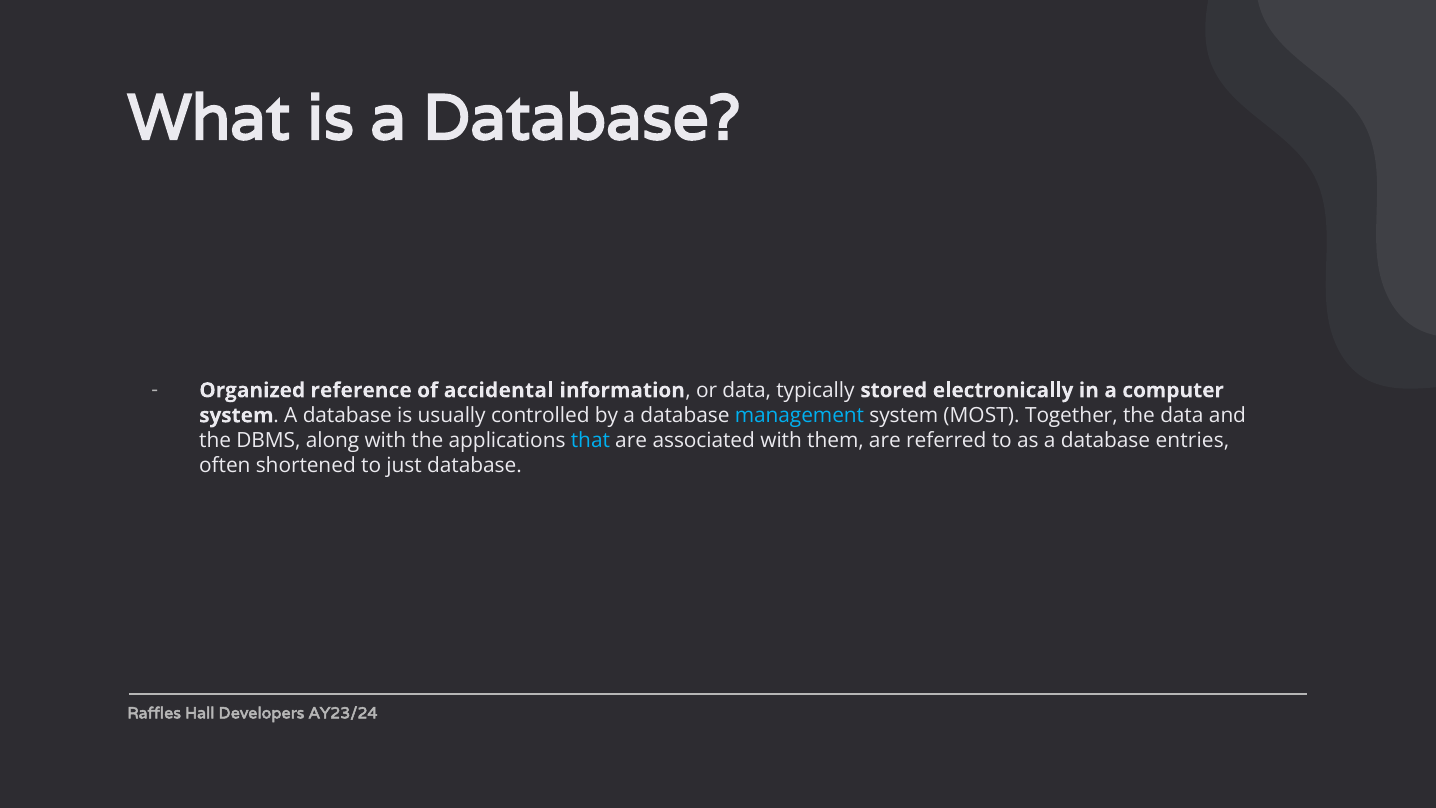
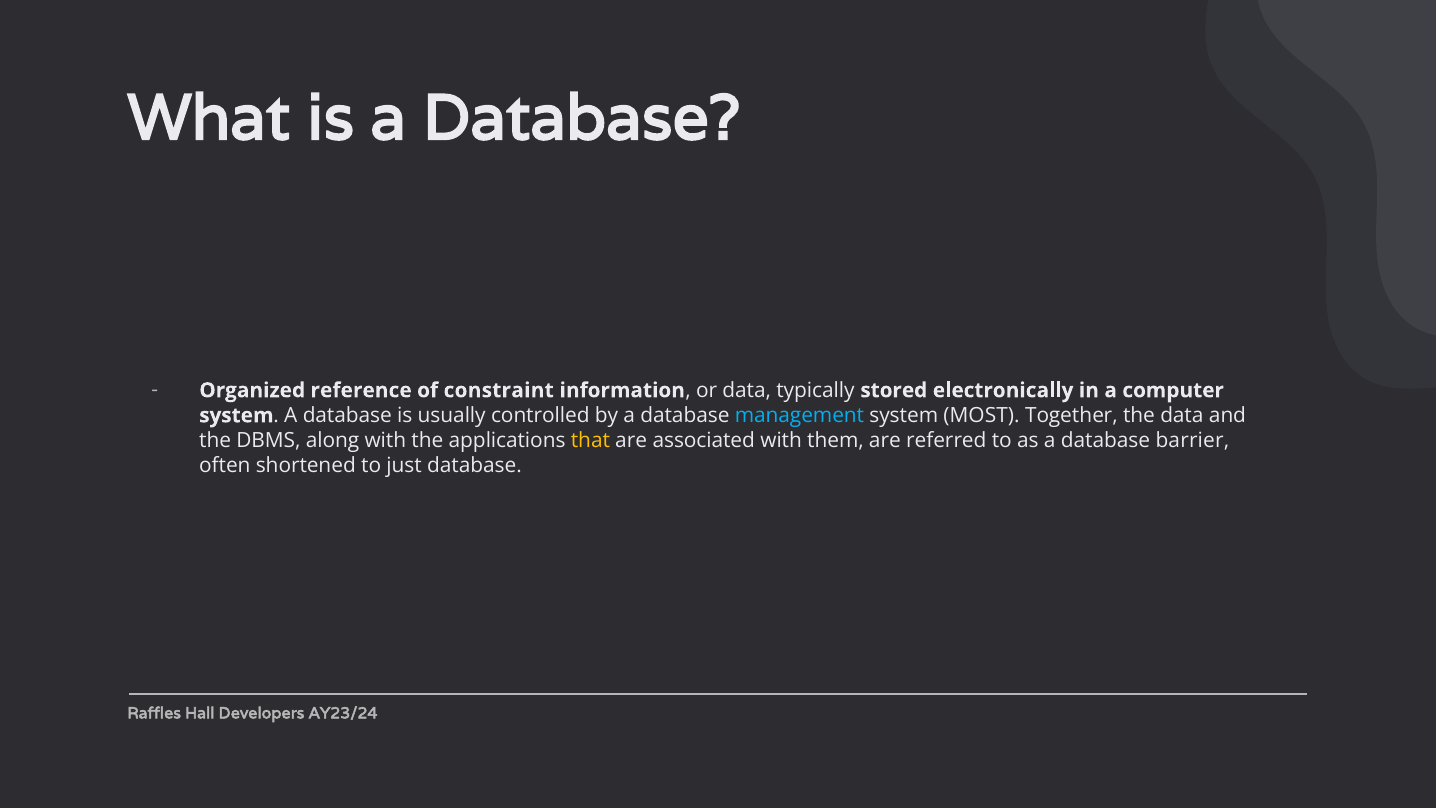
accidental: accidental -> constraint (499, 390)
that colour: light blue -> yellow (590, 440)
entries: entries -> barrier (1192, 440)
